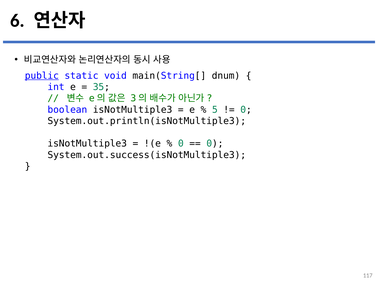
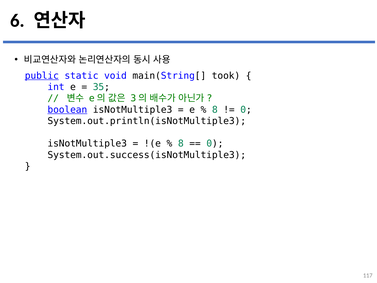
dnum: dnum -> took (226, 76)
boolean underline: none -> present (67, 110)
5: 5 -> 8 (215, 110)
0: 0 -> 8 (181, 143)
